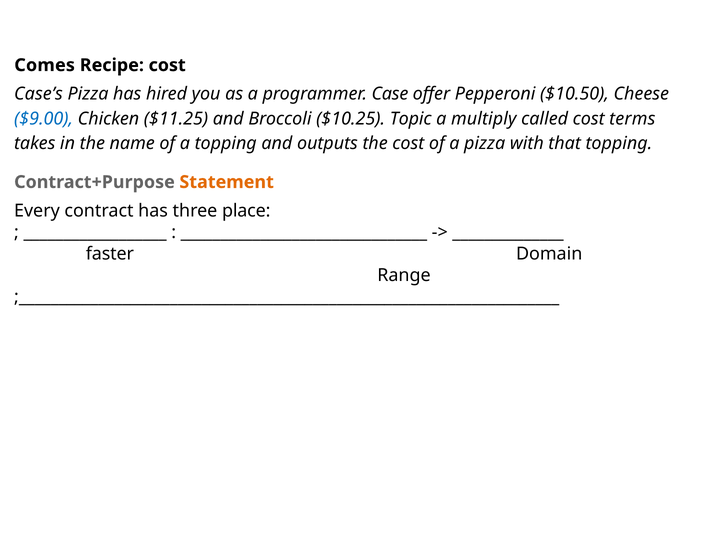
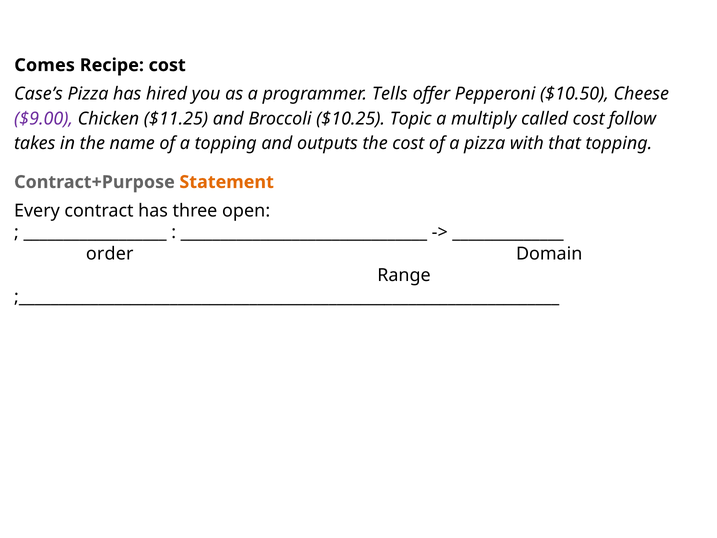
Case: Case -> Tells (390, 94)
$9.00 colour: blue -> purple (44, 119)
terms: terms -> follow (632, 119)
place: place -> open (246, 211)
faster: faster -> order (110, 254)
